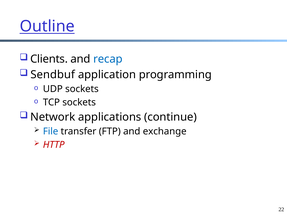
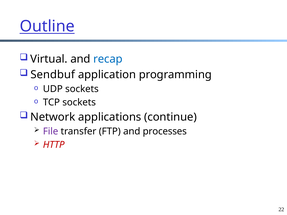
Clients: Clients -> Virtual (49, 59)
File colour: blue -> purple (51, 131)
exchange: exchange -> processes (165, 131)
